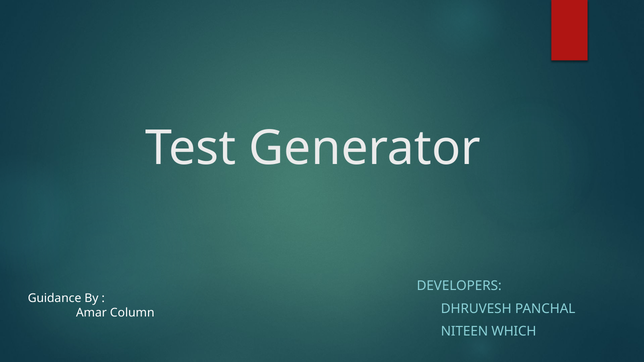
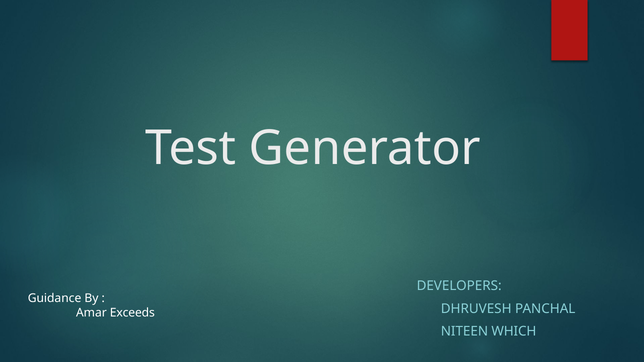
Column: Column -> Exceeds (132, 313)
